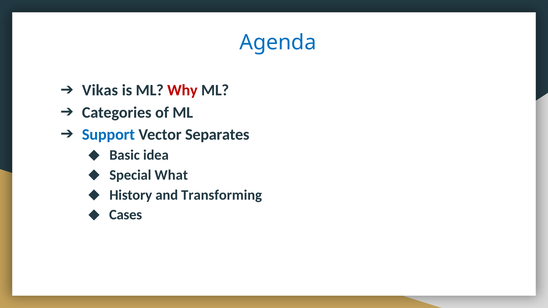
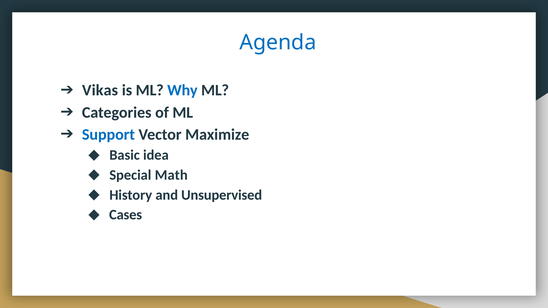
Why colour: red -> blue (182, 90)
Separates: Separates -> Maximize (217, 135)
What: What -> Math (171, 175)
Transforming: Transforming -> Unsupervised (222, 195)
